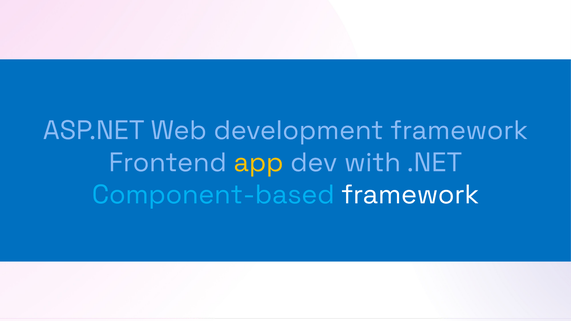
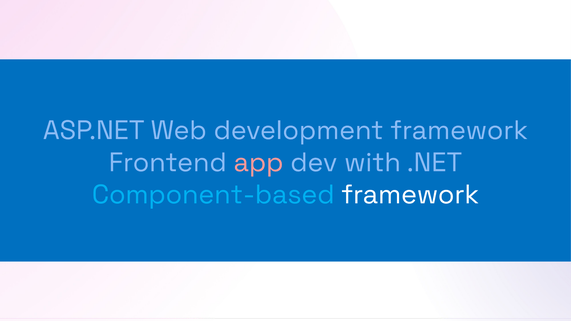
app colour: yellow -> pink (259, 162)
